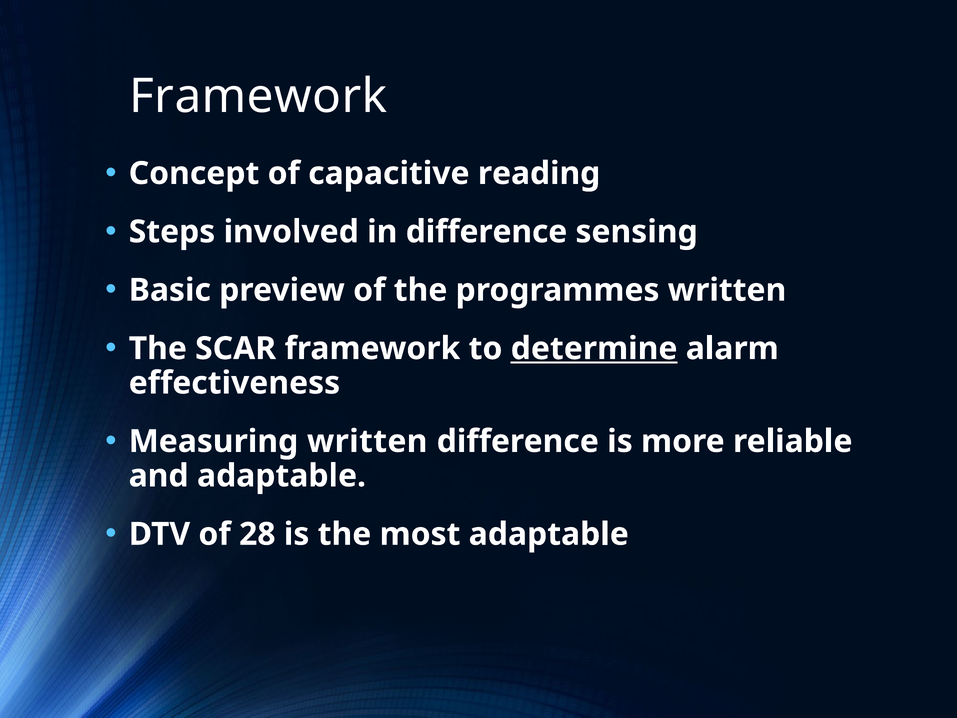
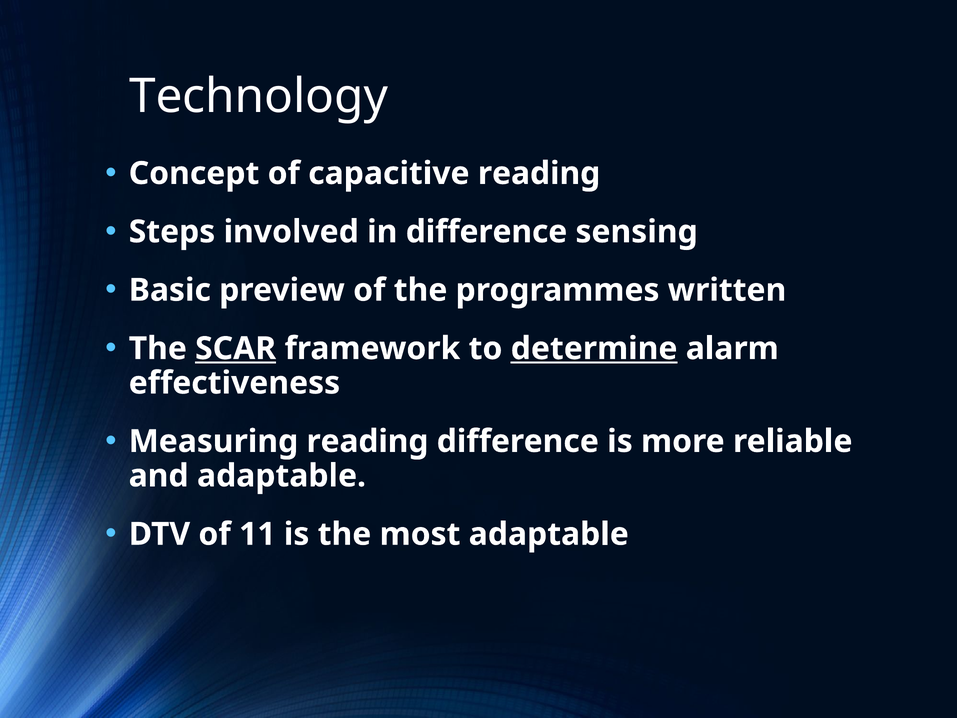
Framework: Framework -> Technology (259, 97)
SCAR underline: none -> present (236, 348)
Measuring written: written -> reading (367, 441)
28: 28 -> 11 (257, 534)
